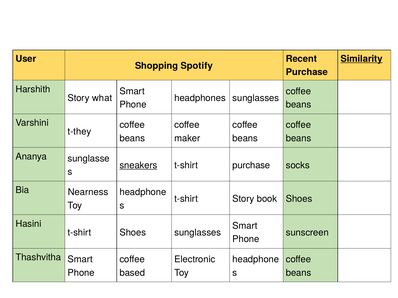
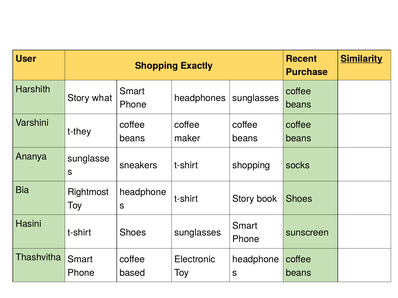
Spotify: Spotify -> Exactly (197, 66)
sneakers underline: present -> none (138, 165)
t-shirt purchase: purchase -> shopping (251, 165)
Nearness: Nearness -> Rightmost (88, 192)
